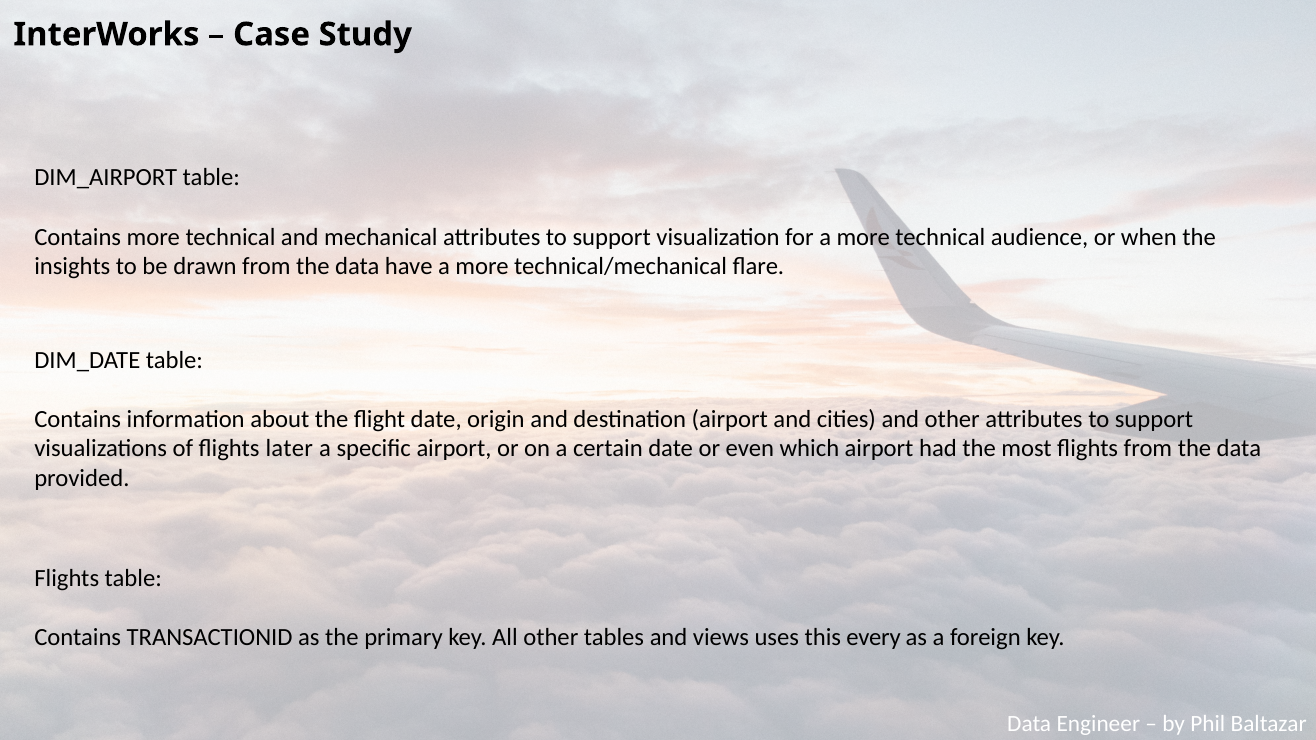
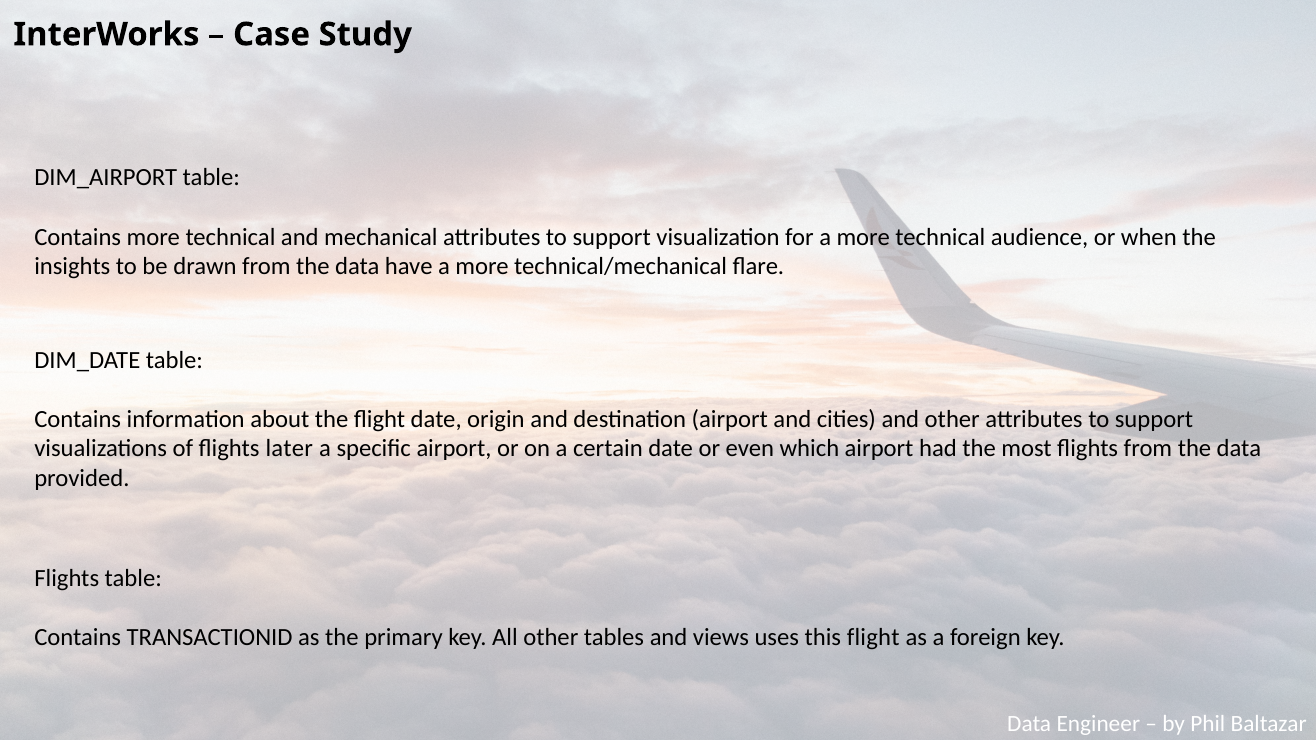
this every: every -> flight (873, 638)
